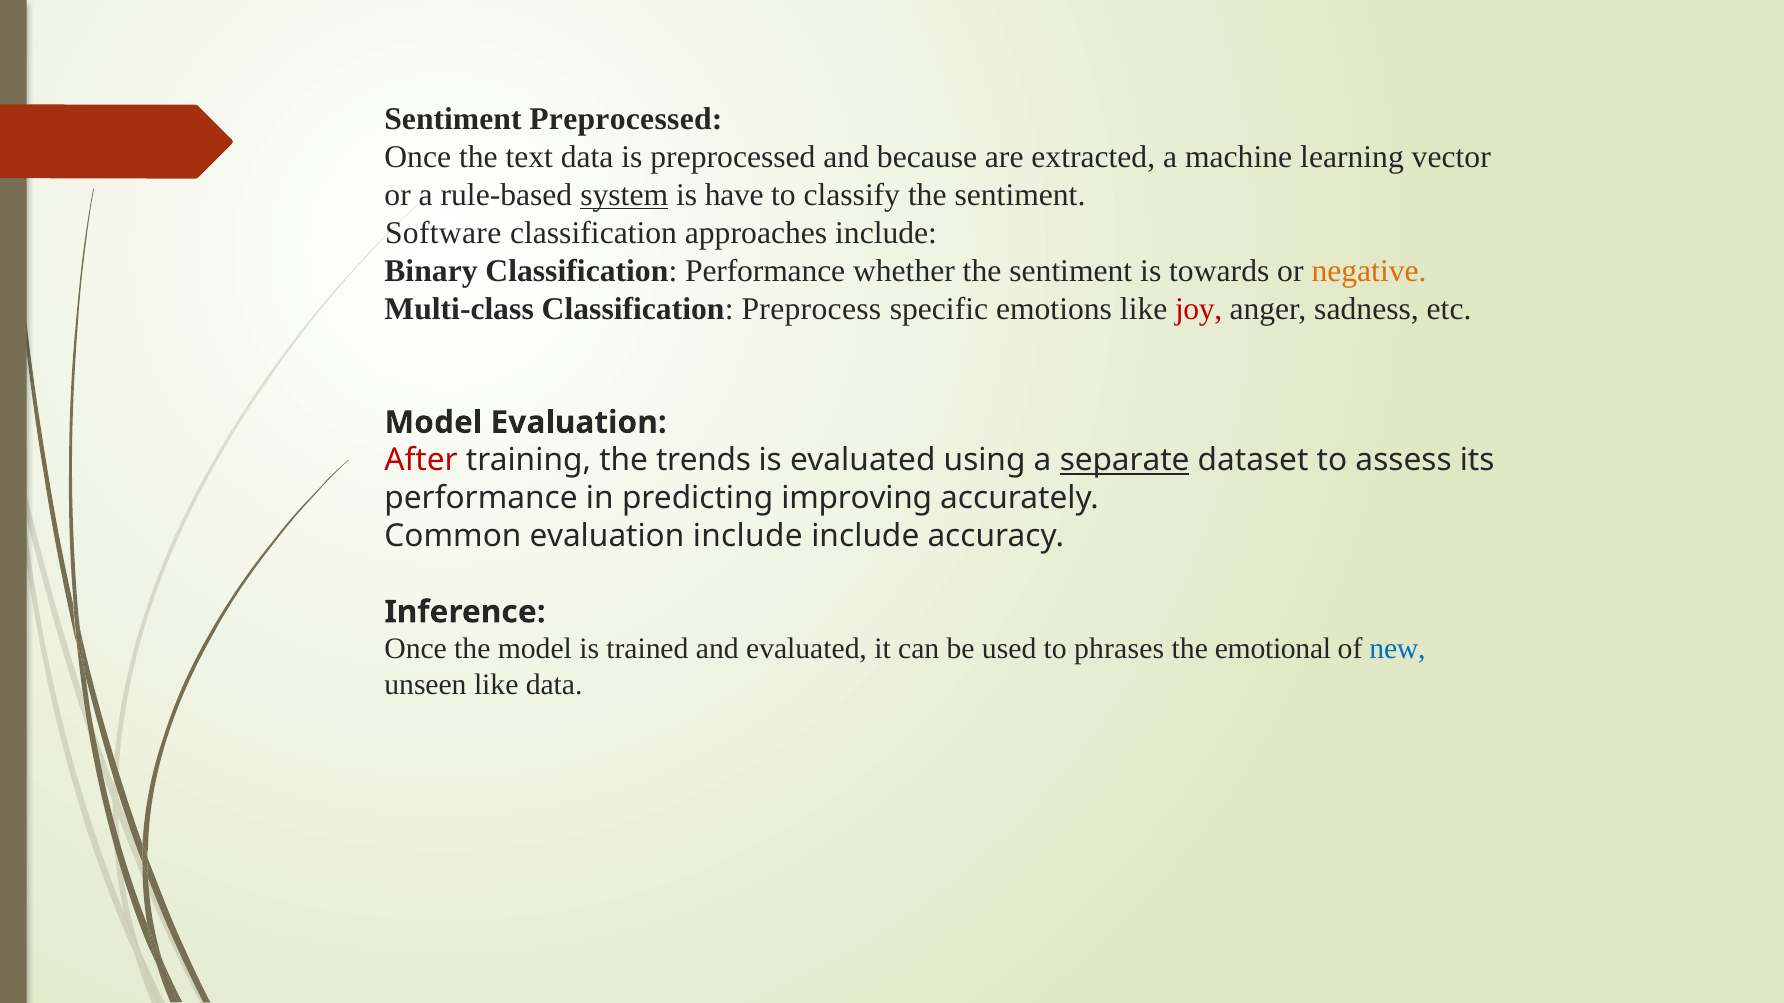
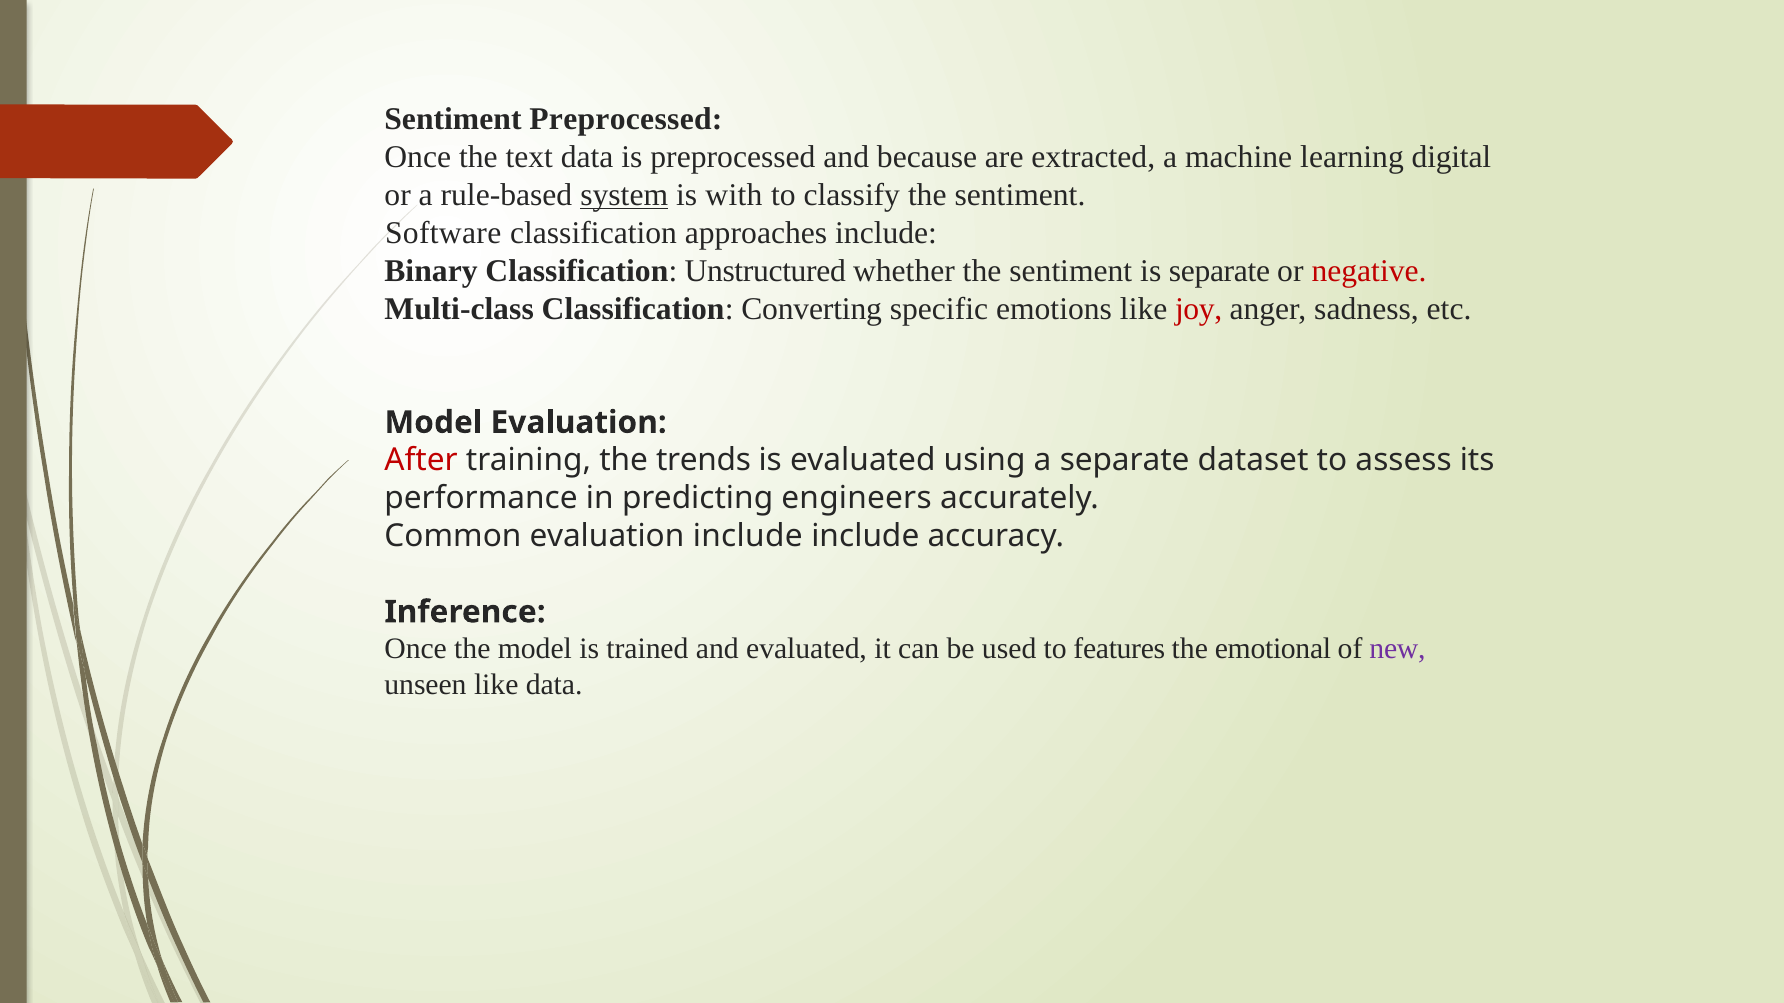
vector: vector -> digital (1451, 157)
have: have -> with (734, 195)
Classification Performance: Performance -> Unstructured (765, 271)
is towards: towards -> separate (1219, 271)
negative colour: orange -> red (1369, 271)
Preprocess: Preprocess -> Converting (812, 309)
separate underline: present -> none (1125, 461)
improving: improving -> engineers (857, 498)
phrases: phrases -> features (1119, 649)
new colour: blue -> purple (1397, 649)
